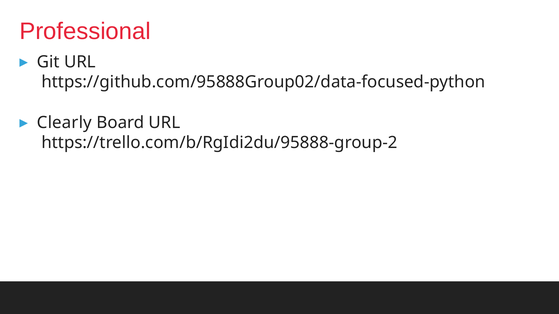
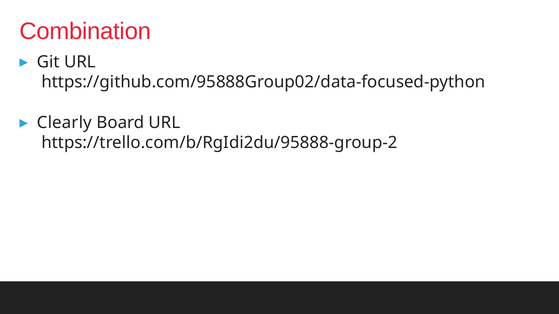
Professional: Professional -> Combination (85, 31)
